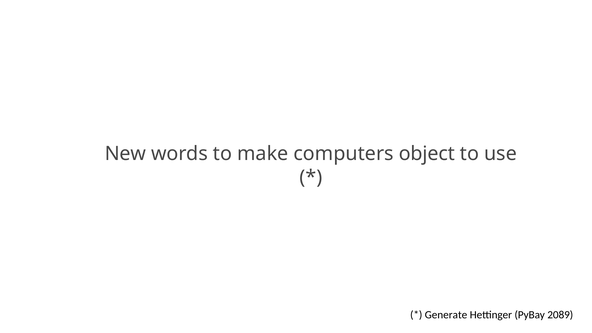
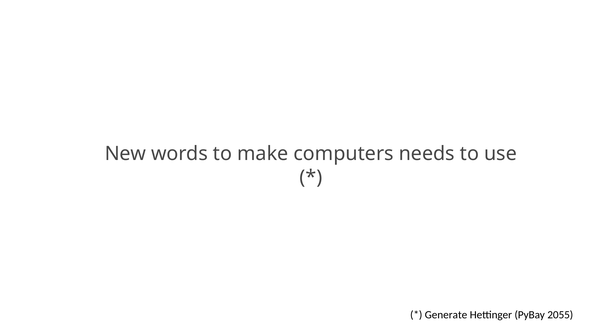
object: object -> needs (427, 154)
2089: 2089 -> 2055 (560, 315)
